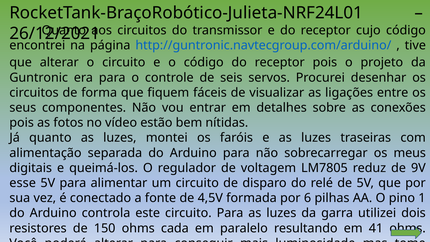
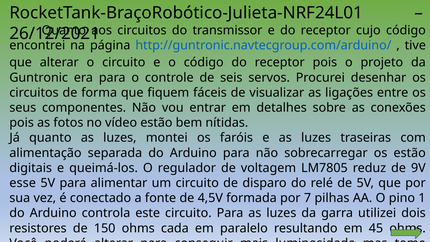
os meus: meus -> estão (410, 153)
6: 6 -> 7 (308, 198)
41: 41 -> 45 (376, 228)
